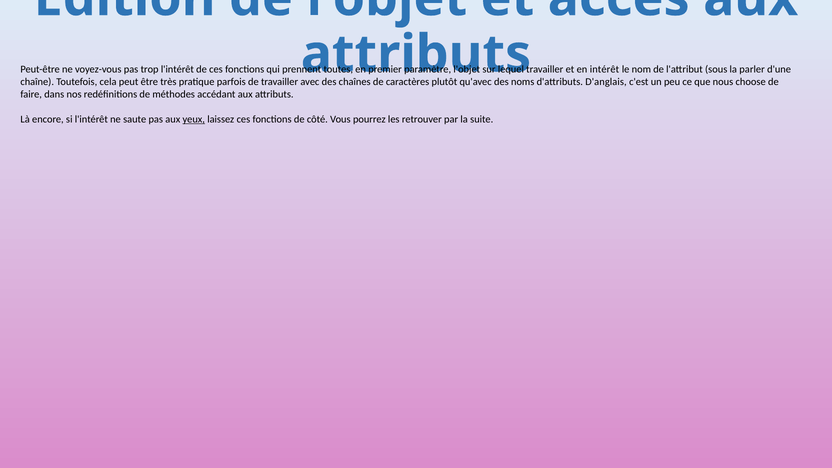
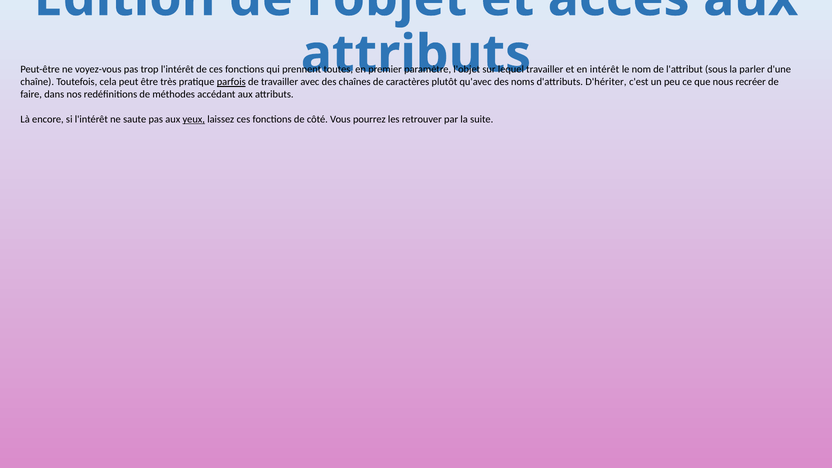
parfois underline: none -> present (231, 82)
D'anglais: D'anglais -> D'hériter (606, 82)
choose: choose -> recréer (751, 82)
